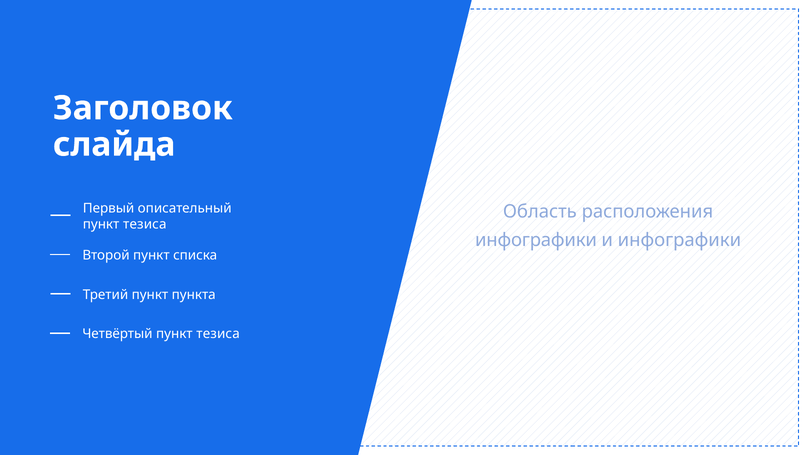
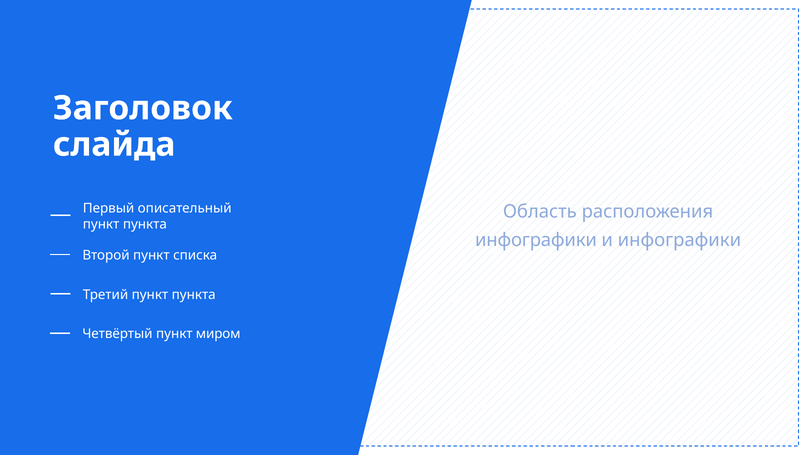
тезиса: тезиса -> пункта (145, 224)
Четвёртый пункт тезиса: тезиса -> миром (218, 334)
